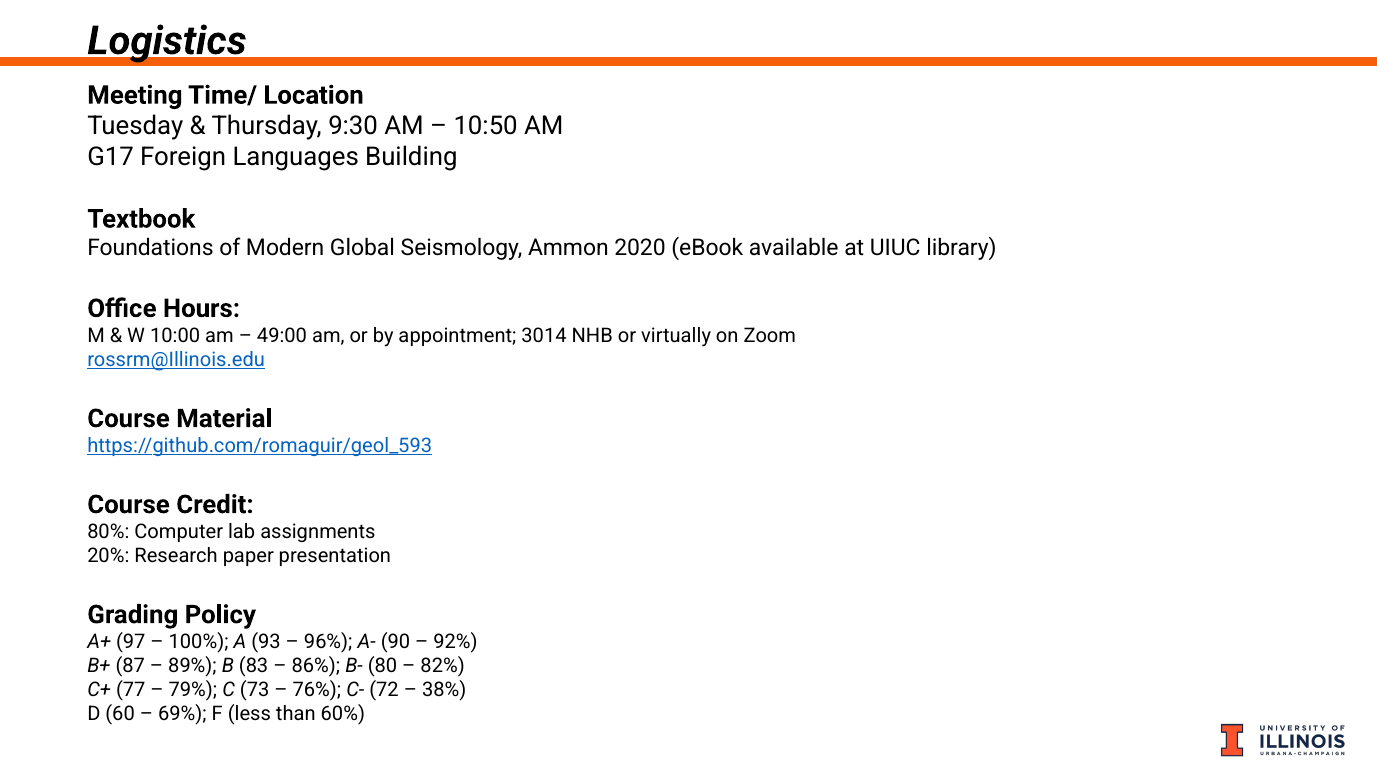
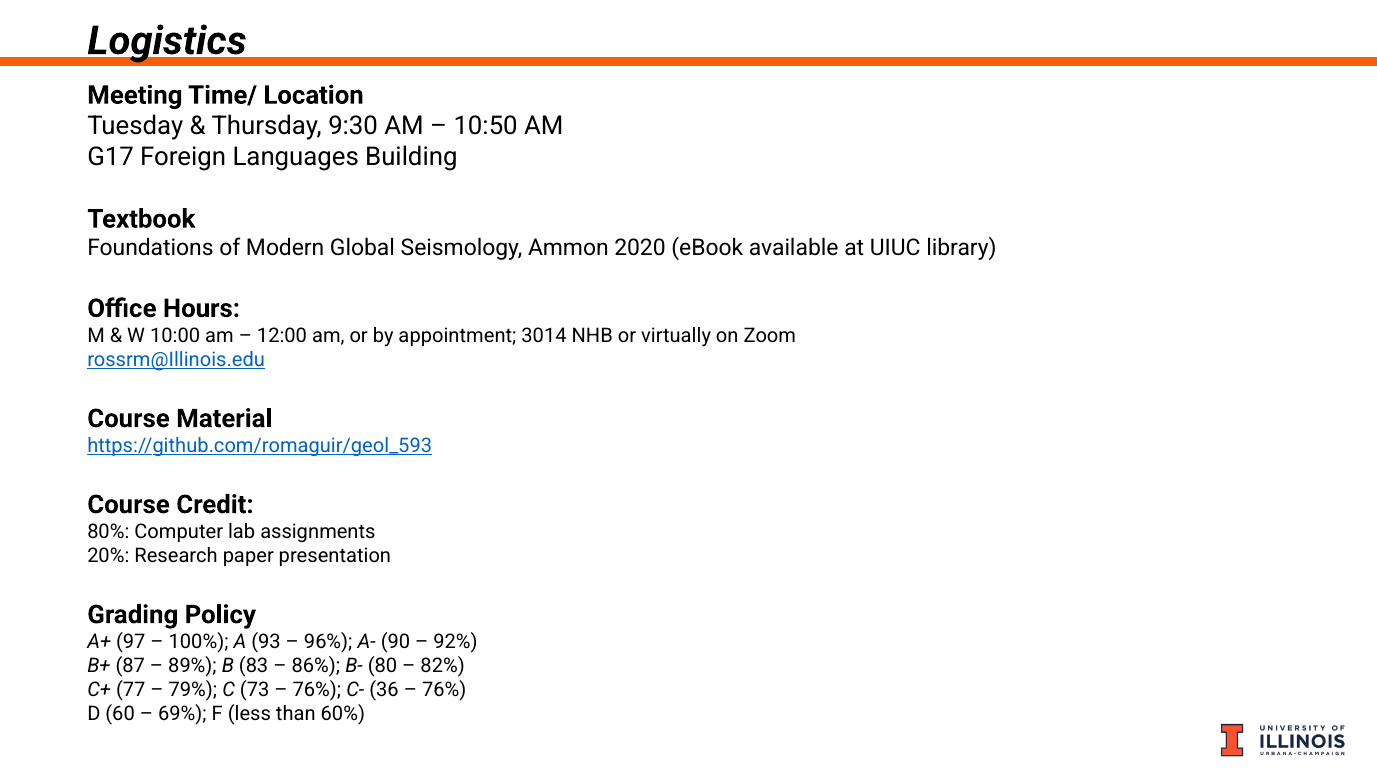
49:00: 49:00 -> 12:00 (282, 336)
72: 72 -> 36 (384, 691)
38%: 38% -> 76% (444, 691)
